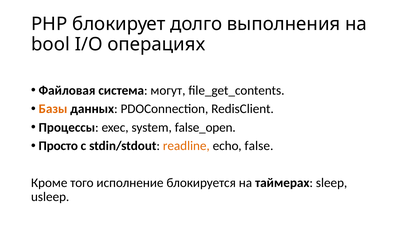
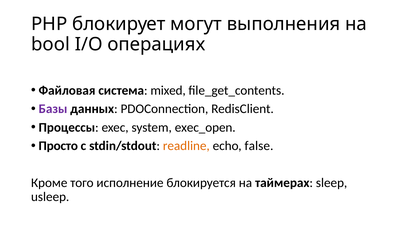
долго: долго -> могут (196, 24)
могут: могут -> mixed (168, 90)
Базы colour: orange -> purple (53, 109)
false_open: false_open -> exec_open (205, 127)
